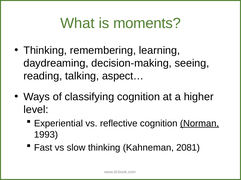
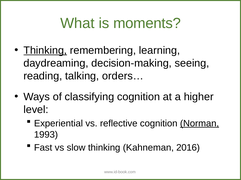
Thinking underline: none -> present (45, 51)
aspect…: aspect… -> orders… (123, 76)
2081: 2081 -> 2016 (188, 148)
